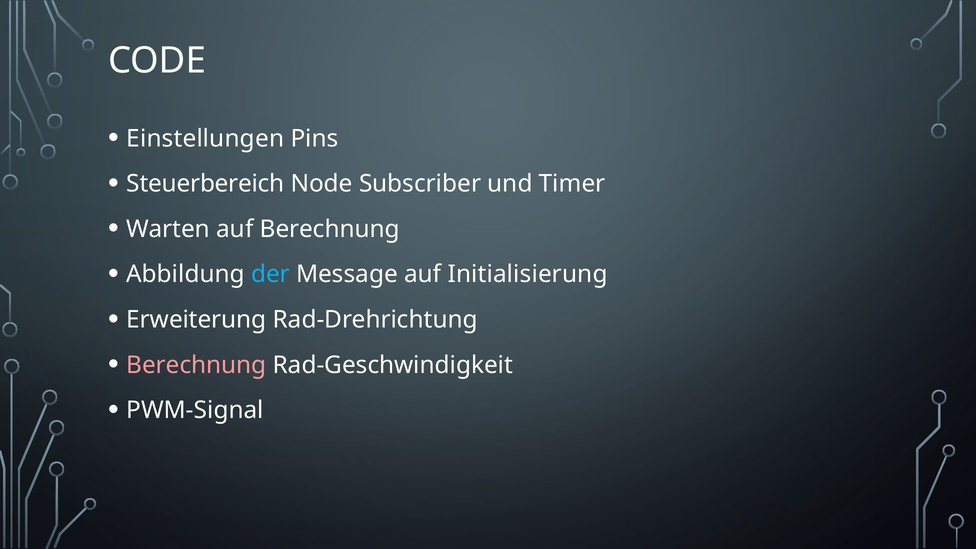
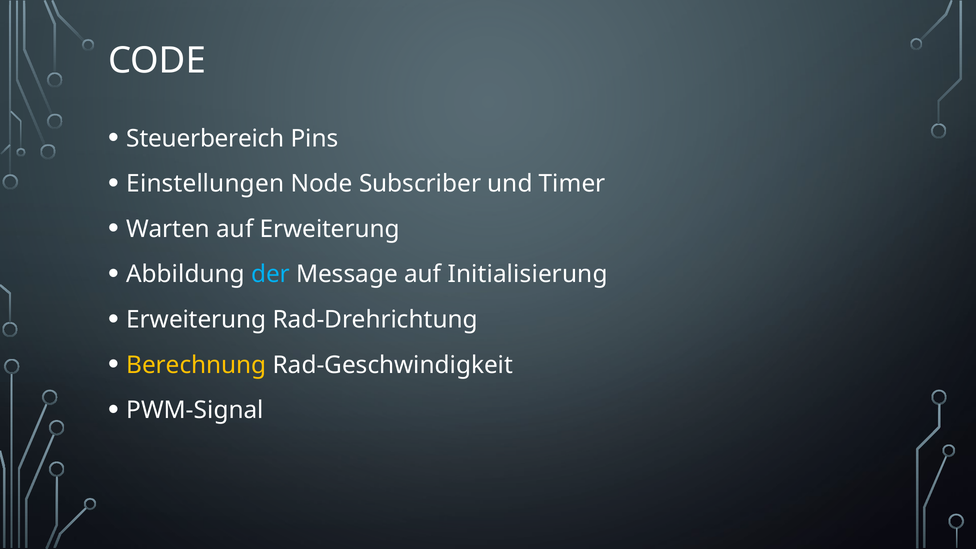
Einstellungen: Einstellungen -> Steuerbereich (205, 139)
Steuerbereich: Steuerbereich -> Einstellungen (205, 184)
auf Berechnung: Berechnung -> Erweiterung (330, 229)
Berechnung colour: pink -> yellow (196, 365)
